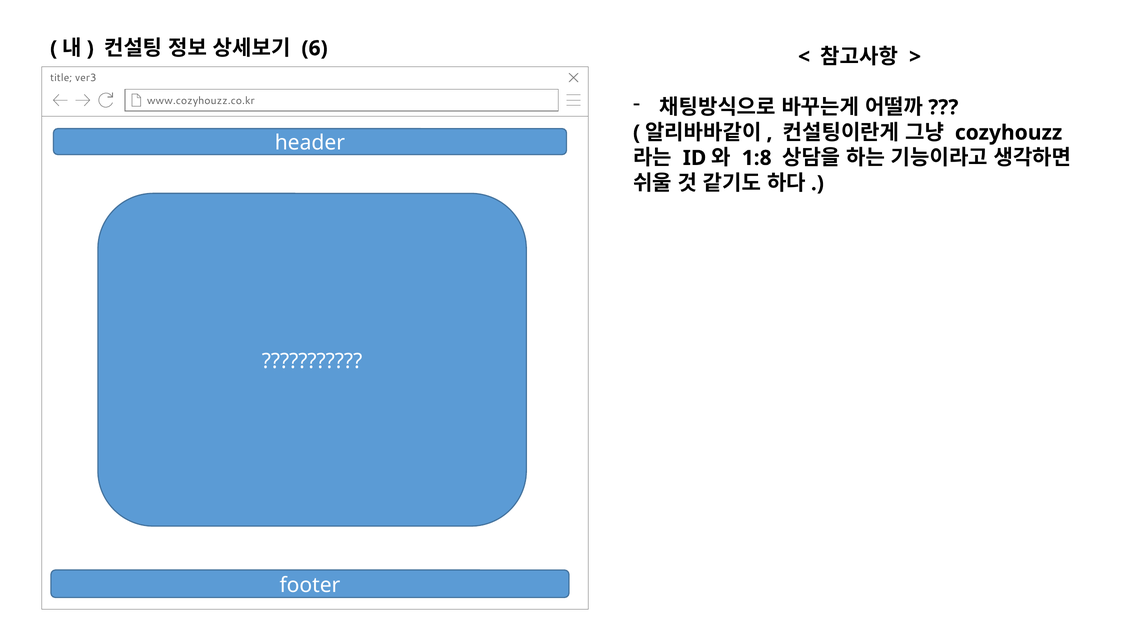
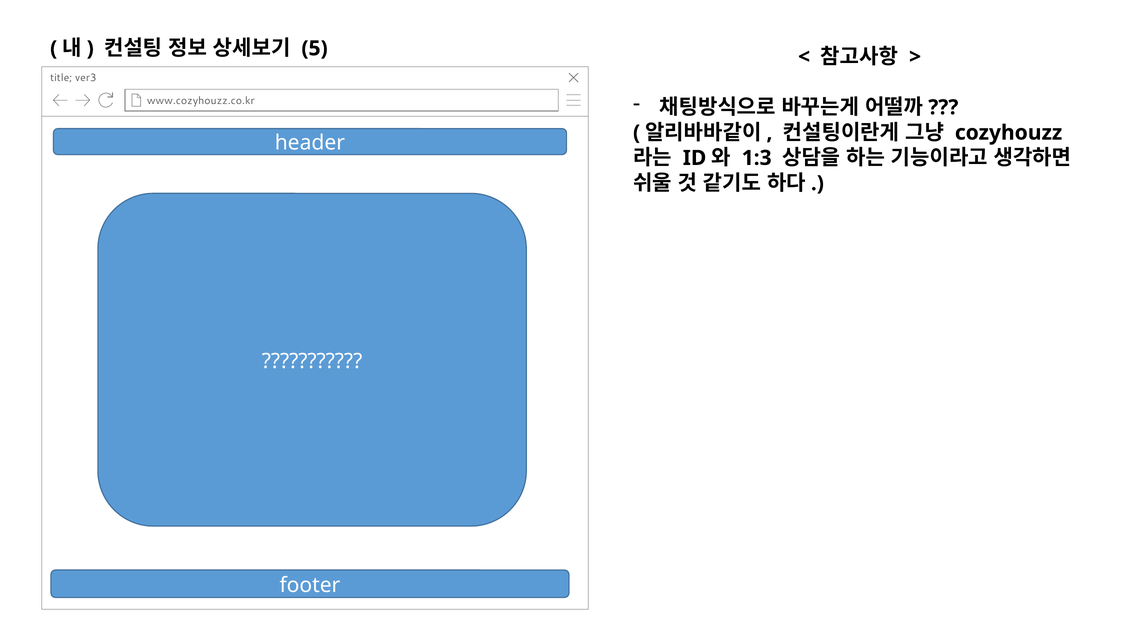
6: 6 -> 5 (315, 48)
1:8: 1:8 -> 1:3 (757, 158)
